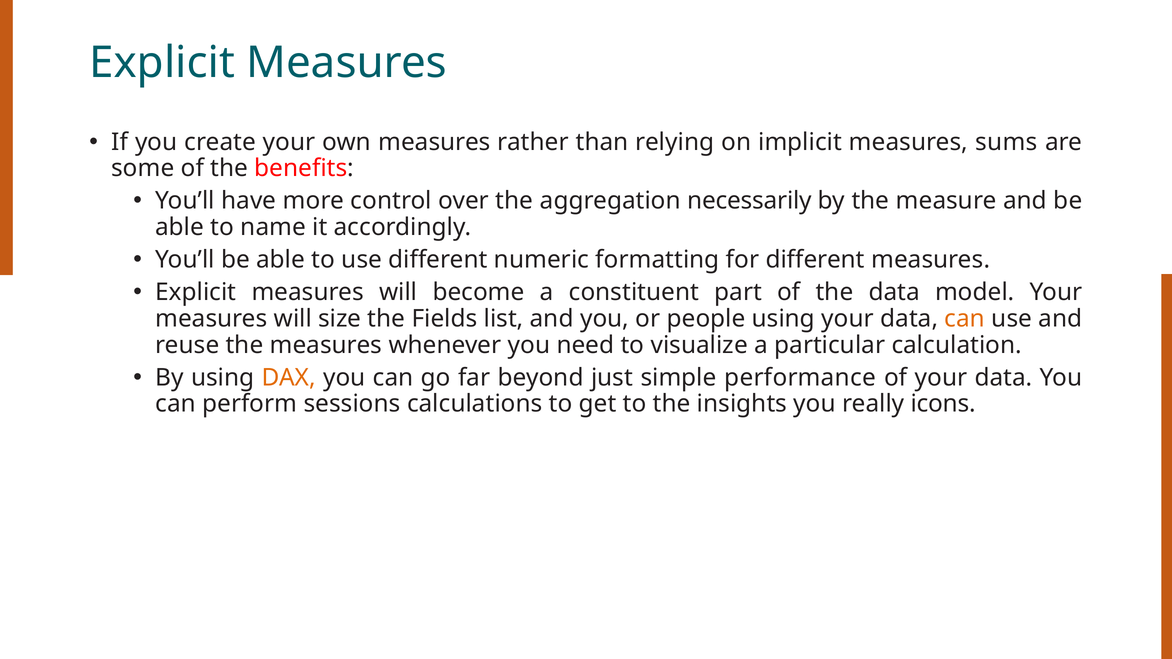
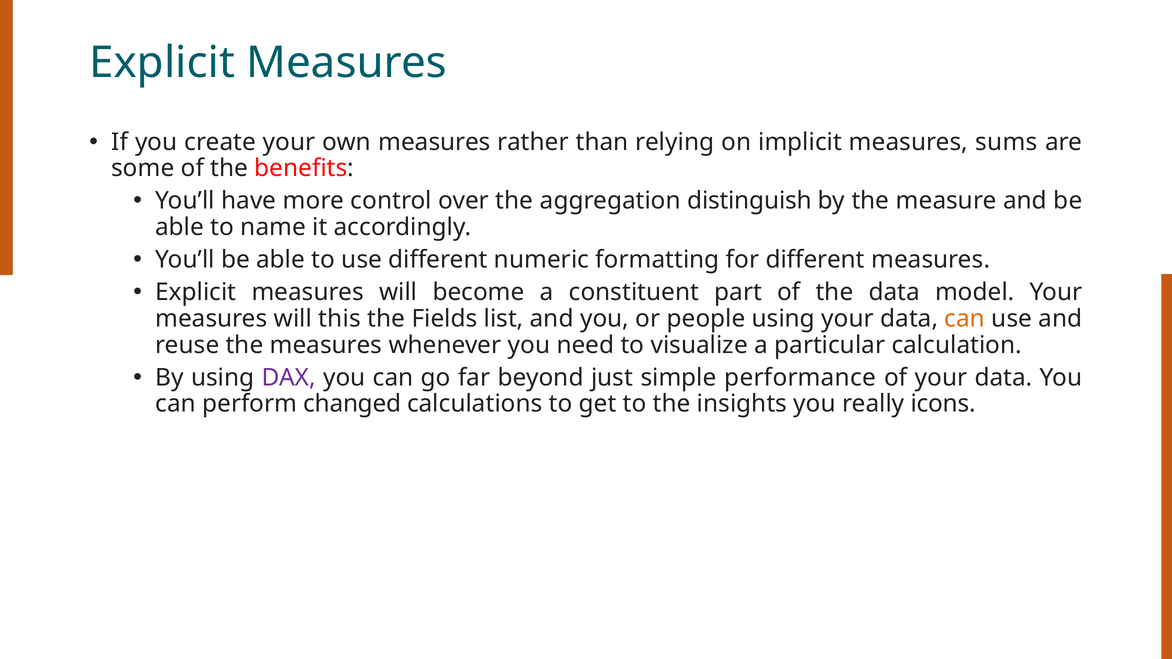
necessarily: necessarily -> distinguish (750, 201)
size: size -> this (340, 319)
DAX colour: orange -> purple (289, 378)
sessions: sessions -> changed (352, 404)
